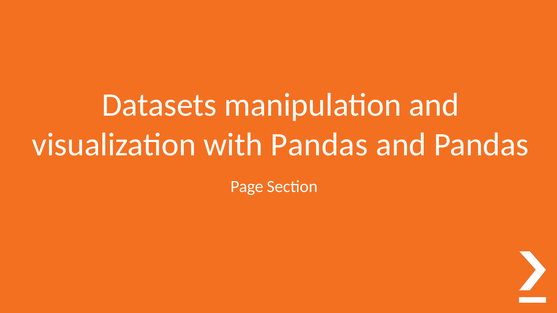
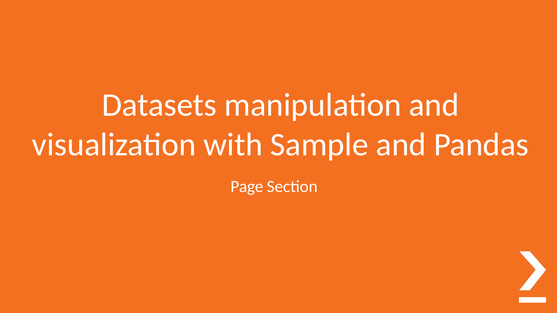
with Pandas: Pandas -> Sample (319, 145)
